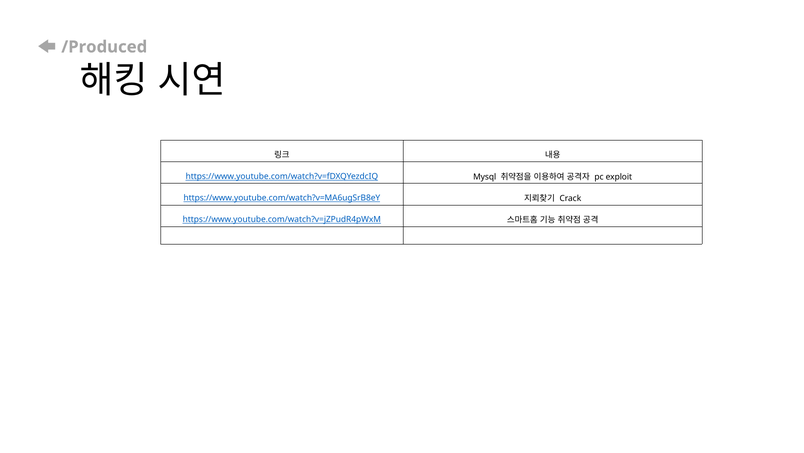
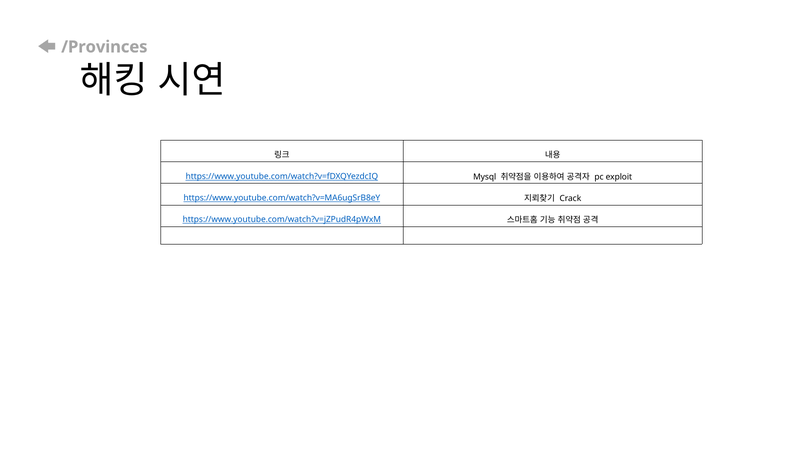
/Produced: /Produced -> /Provinces (104, 47)
